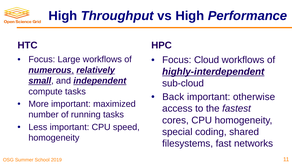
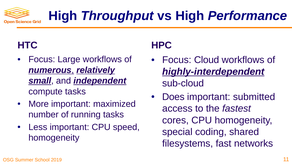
Back: Back -> Does (173, 97)
otherwise: otherwise -> submitted (254, 97)
